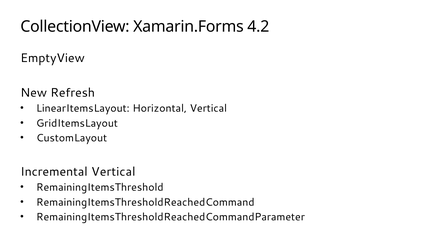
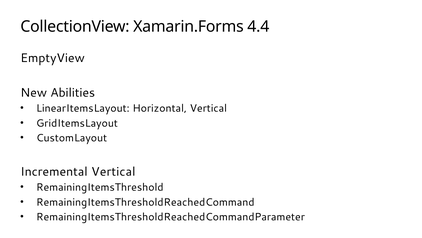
4.2: 4.2 -> 4.4 (258, 26)
Refresh: Refresh -> Abilities (73, 92)
